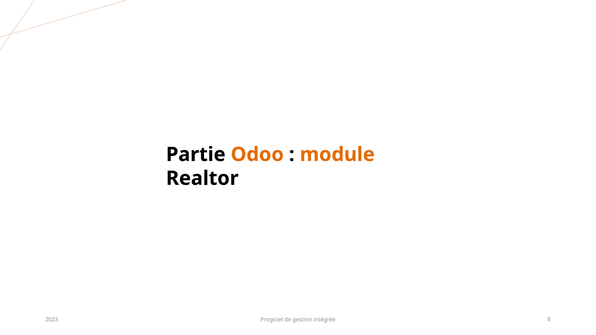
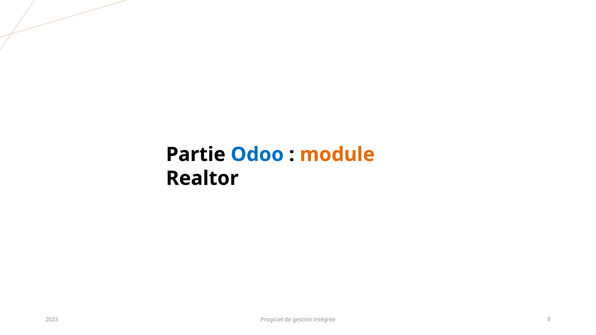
Odoo colour: orange -> blue (257, 155)
